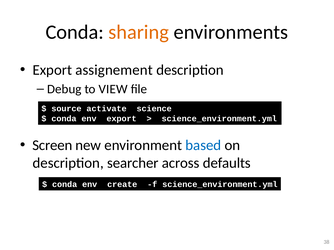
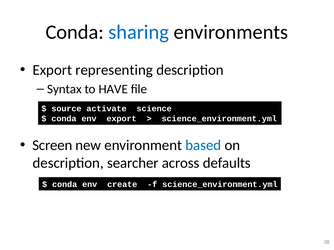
sharing colour: orange -> blue (139, 32)
assignement: assignement -> representing (114, 70)
Debug: Debug -> Syntax (64, 89)
VIEW: VIEW -> HAVE (113, 89)
